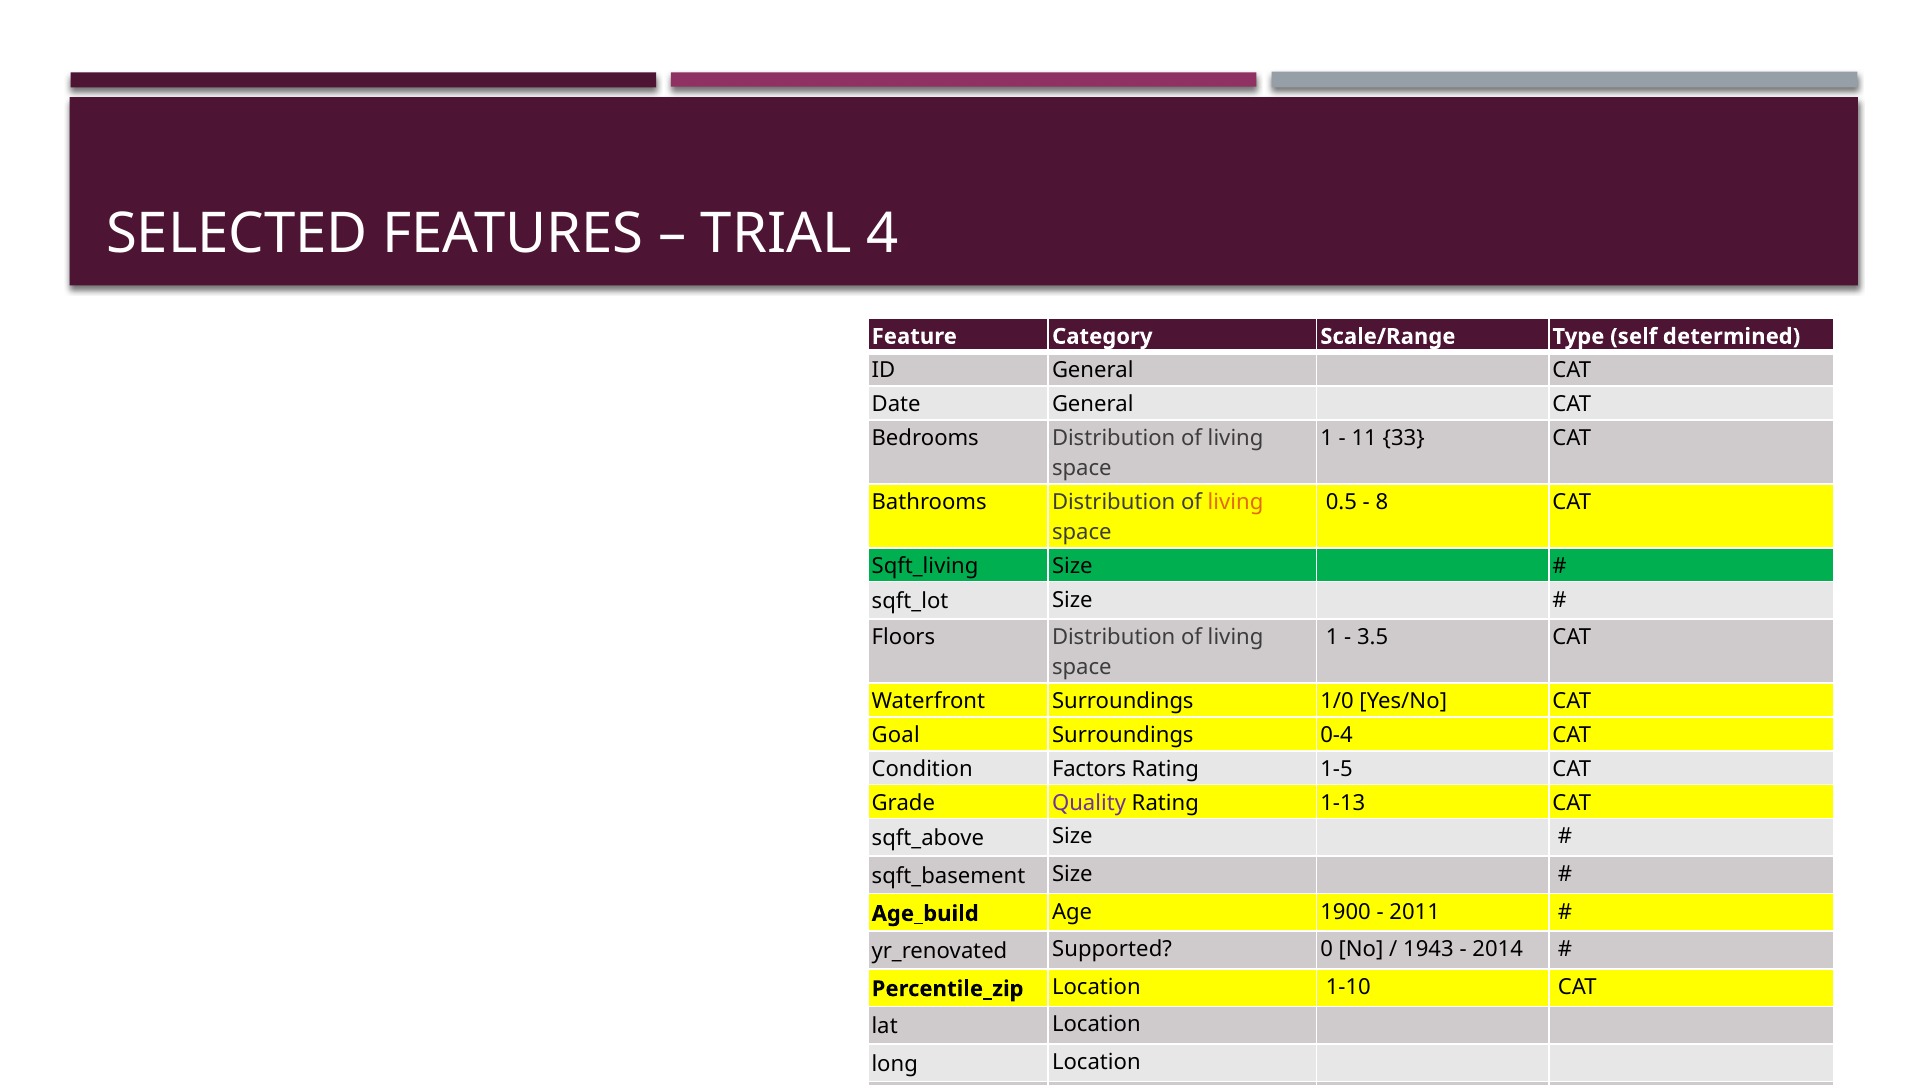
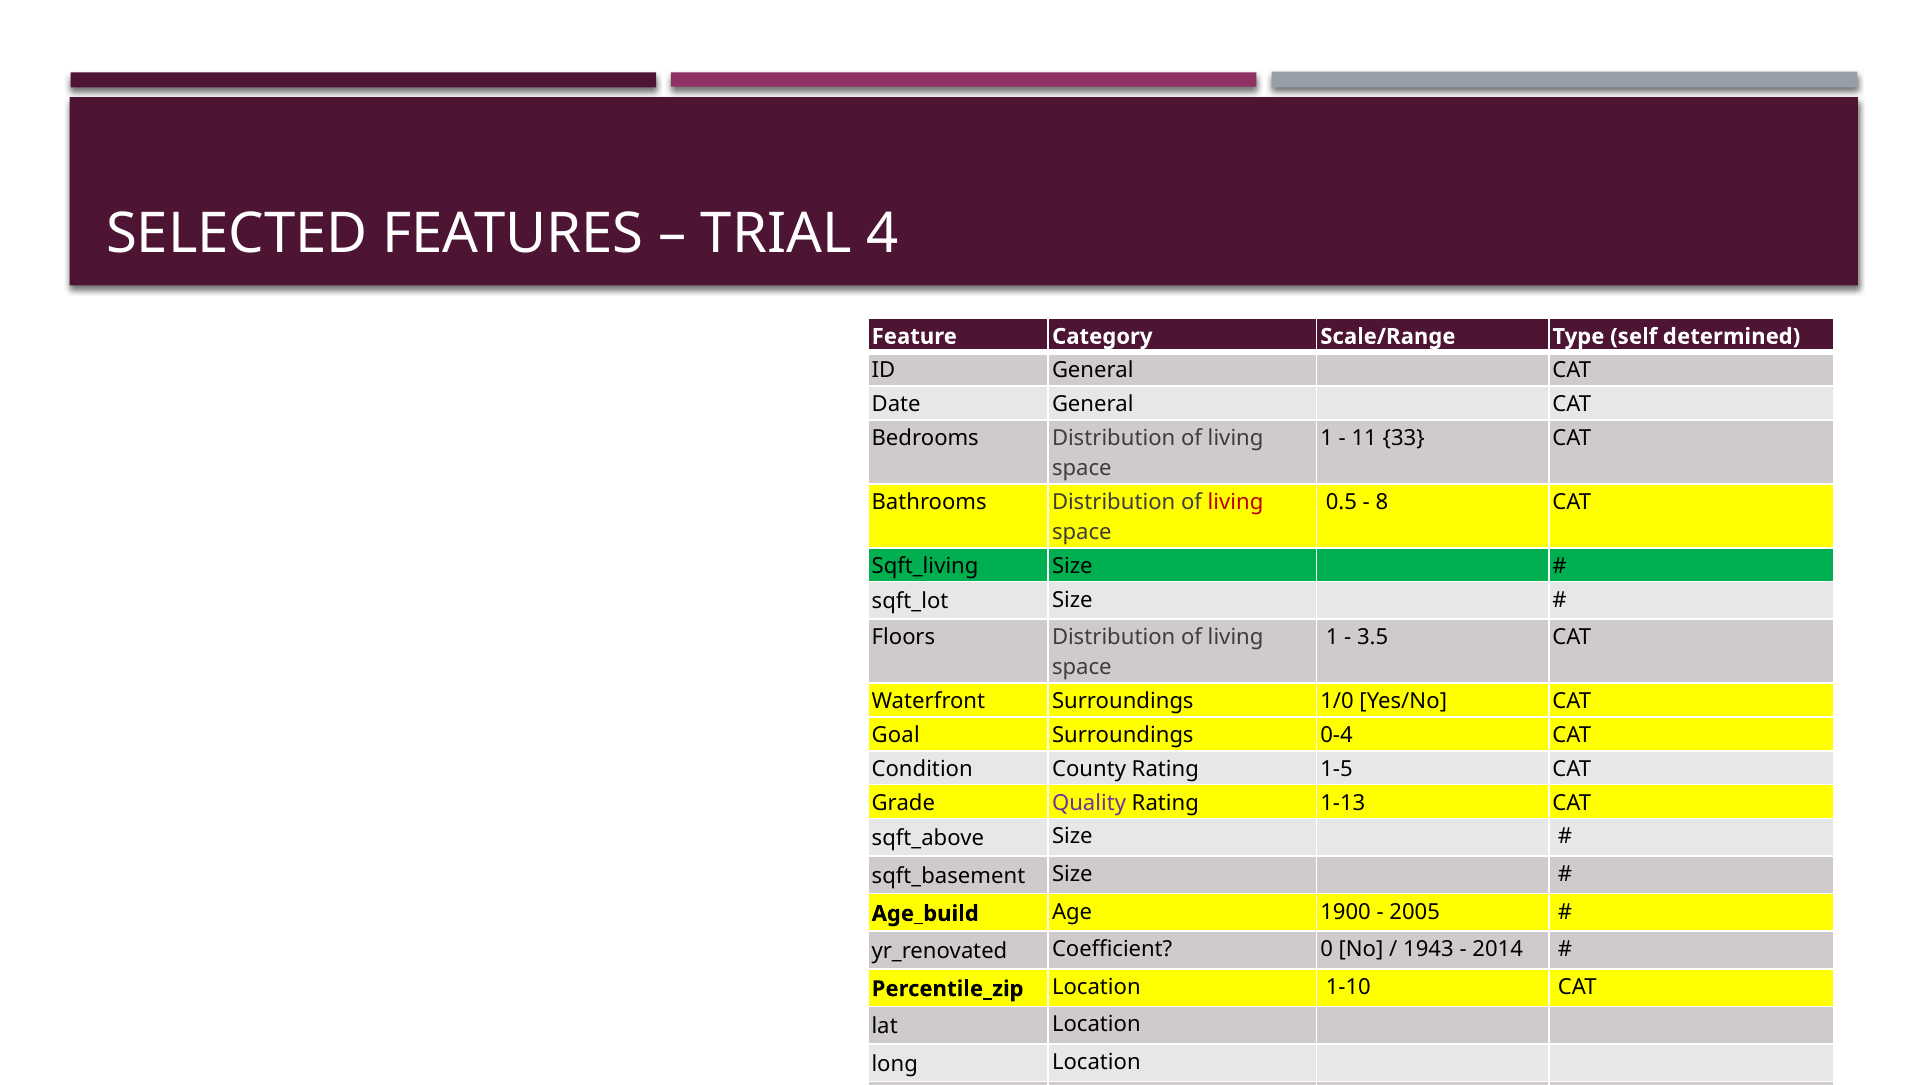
living colour: orange -> red (1236, 502)
Factors: Factors -> County (1089, 769)
2011: 2011 -> 2005 (1415, 911)
Supported: Supported -> Coefficient (1112, 949)
